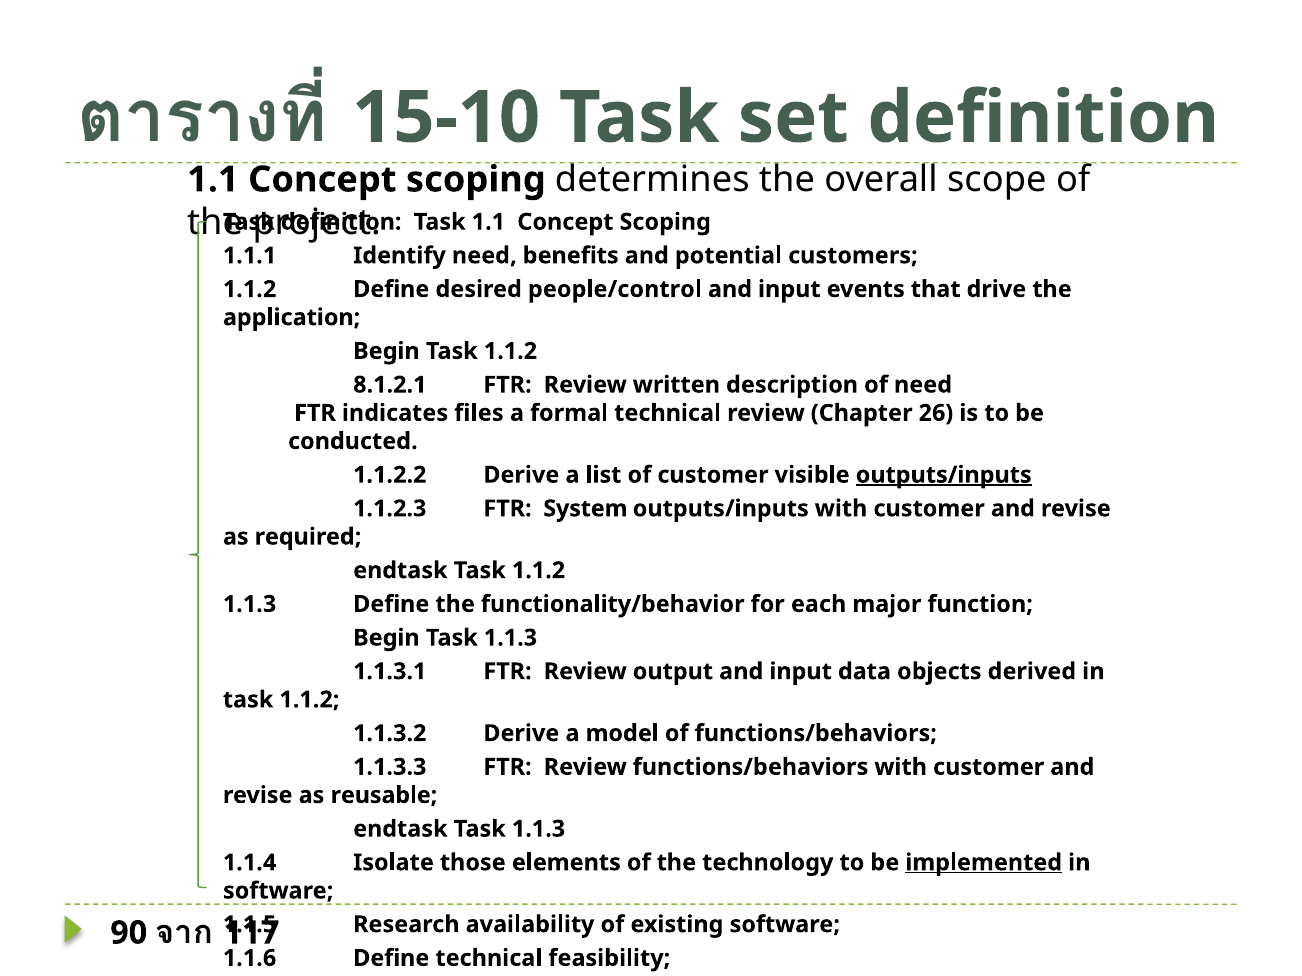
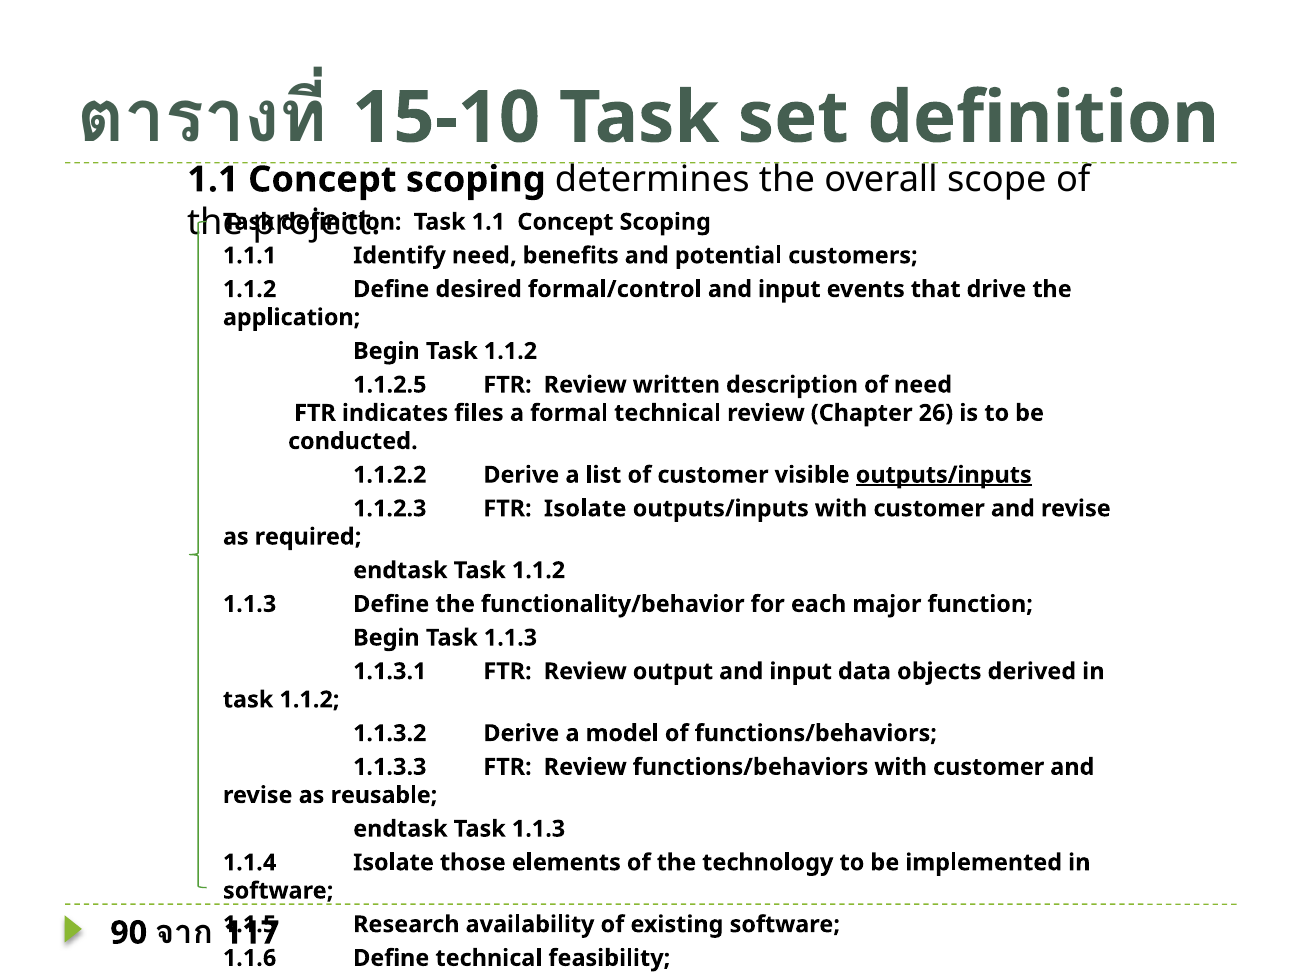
people/control: people/control -> formal/control (615, 289)
8.1.2.1: 8.1.2.1 -> 1.1.2.5 (390, 385)
FTR System: System -> Isolate (585, 509)
implemented underline: present -> none (984, 863)
